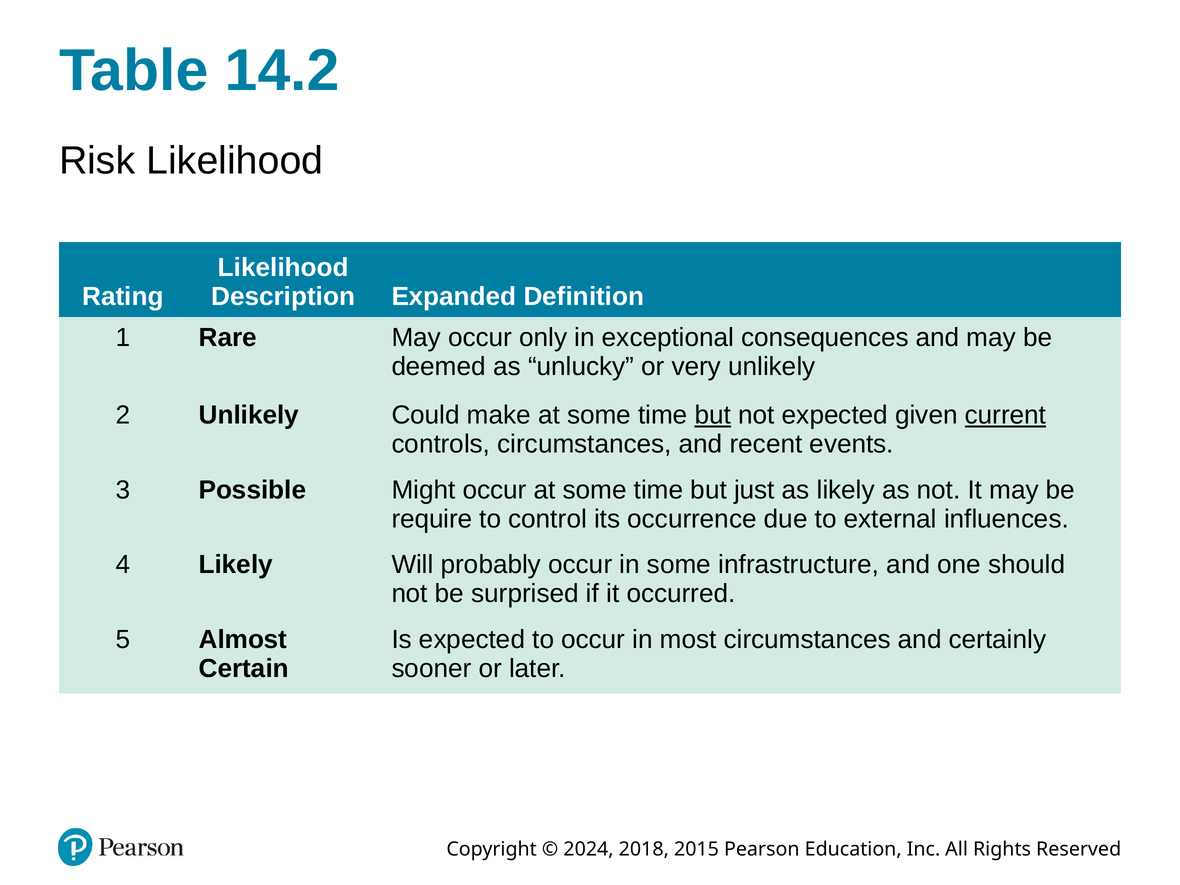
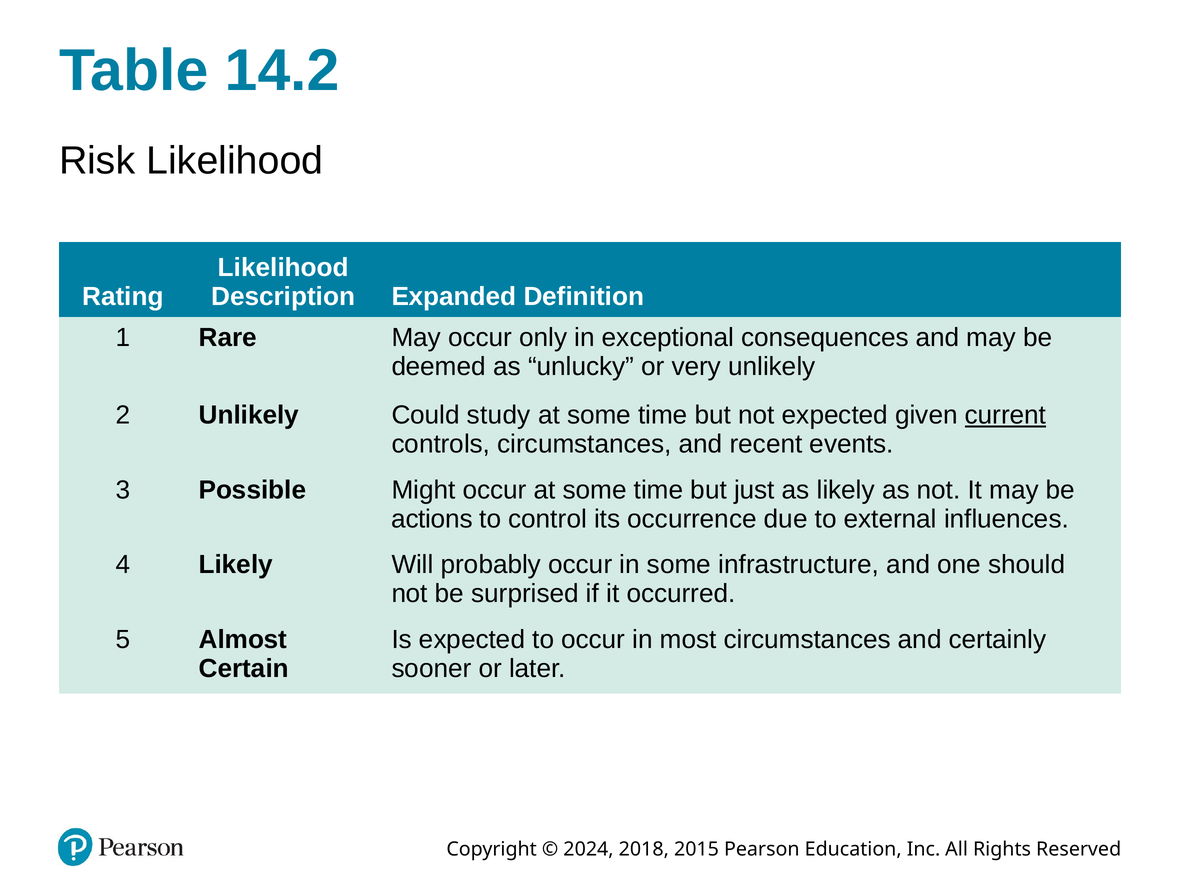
make: make -> study (499, 415)
but underline: present -> none (713, 415)
require: require -> actions (432, 519)
